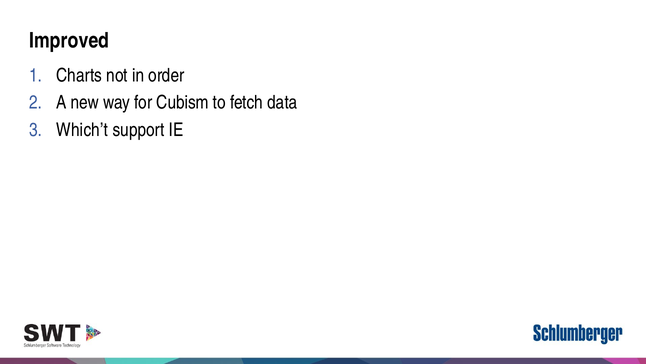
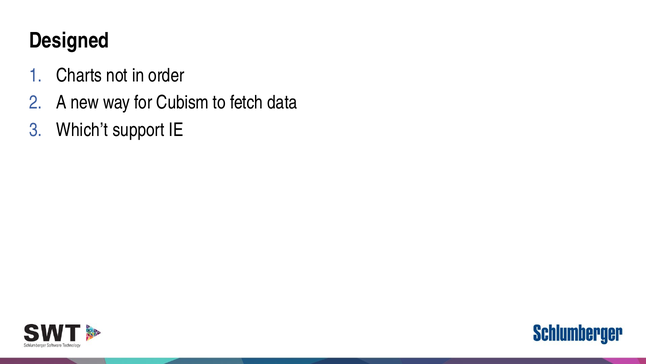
Improved: Improved -> Designed (69, 41)
